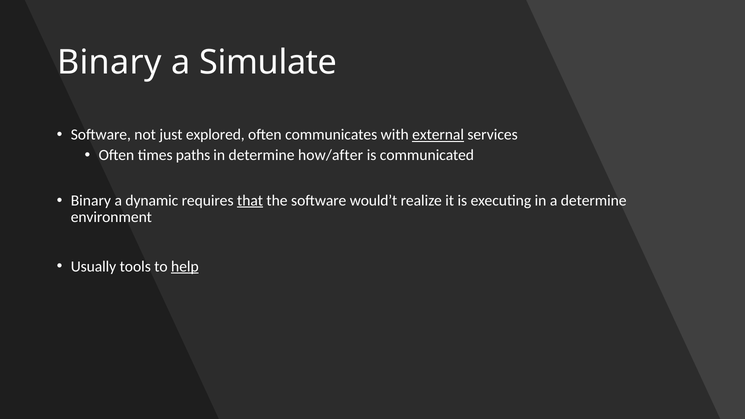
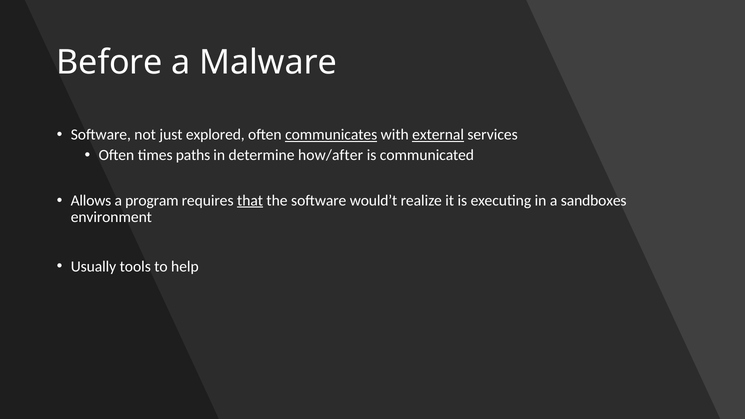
Binary: Binary -> Before (110, 63)
Simulate: Simulate -> Malware (268, 63)
communicates underline: none -> present (331, 135)
Binary: Binary -> Allows (91, 201)
dynamic: dynamic -> program (152, 201)
a determine: determine -> sandboxes (594, 201)
help underline: present -> none (185, 266)
